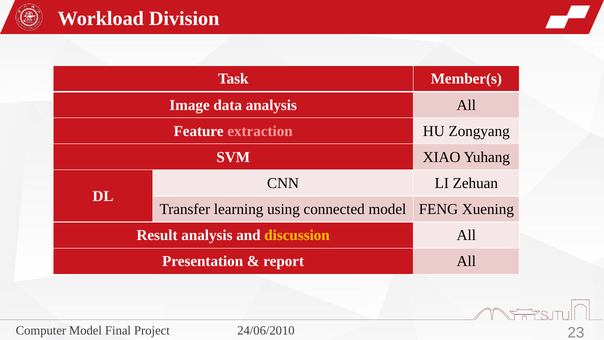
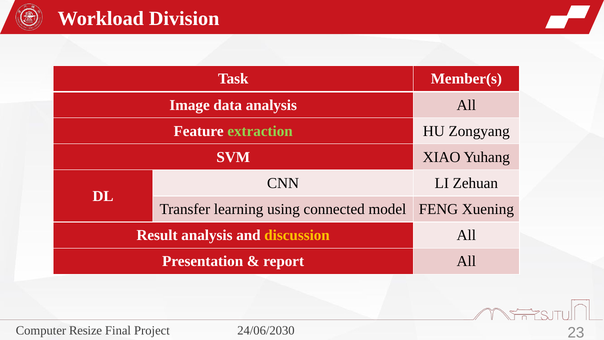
extraction colour: pink -> light green (260, 131)
Computer Model: Model -> Resize (86, 330)
24/06/2010: 24/06/2010 -> 24/06/2030 (266, 330)
